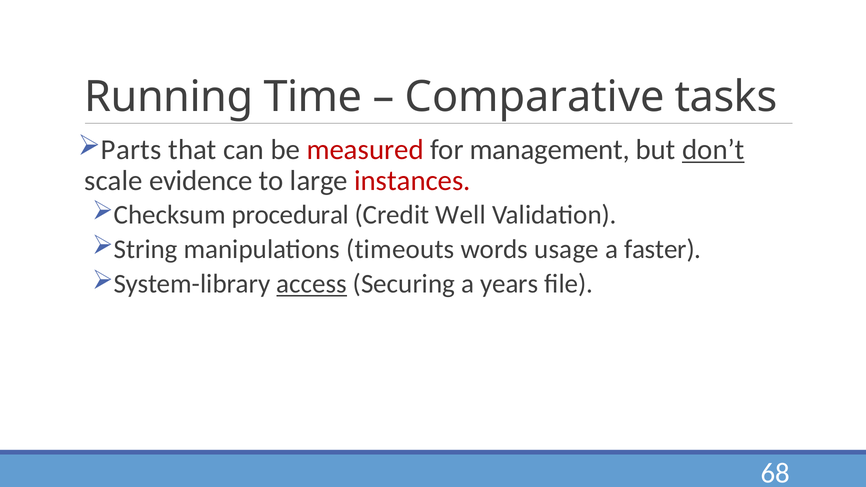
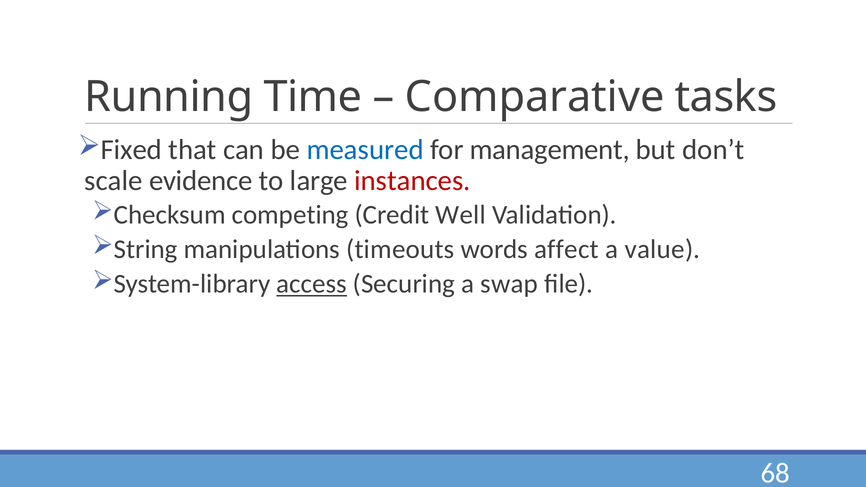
Parts: Parts -> Fixed (131, 150)
measured colour: red -> blue (365, 150)
don’t underline: present -> none (713, 150)
procedural: procedural -> competing (290, 215)
usage: usage -> affect (567, 249)
faster: faster -> value (662, 249)
years: years -> swap (509, 284)
